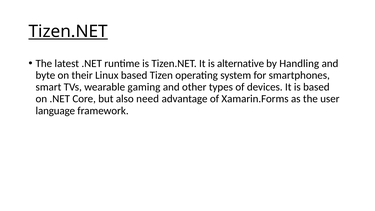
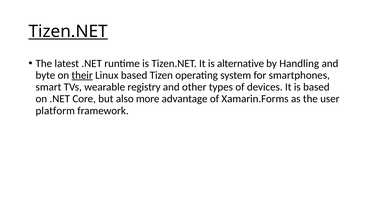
their underline: none -> present (82, 75)
gaming: gaming -> registry (144, 87)
need: need -> more (148, 99)
language: language -> platform (55, 111)
